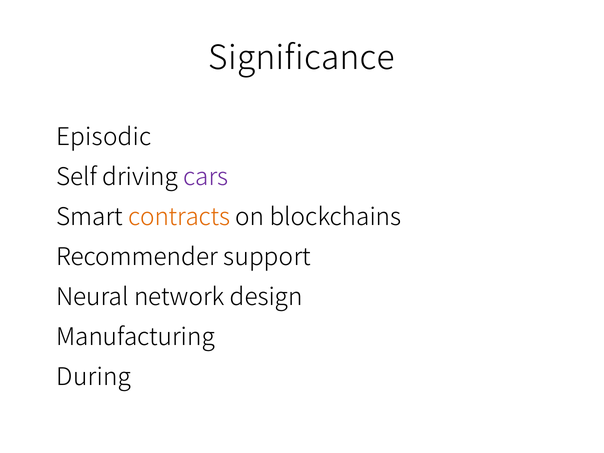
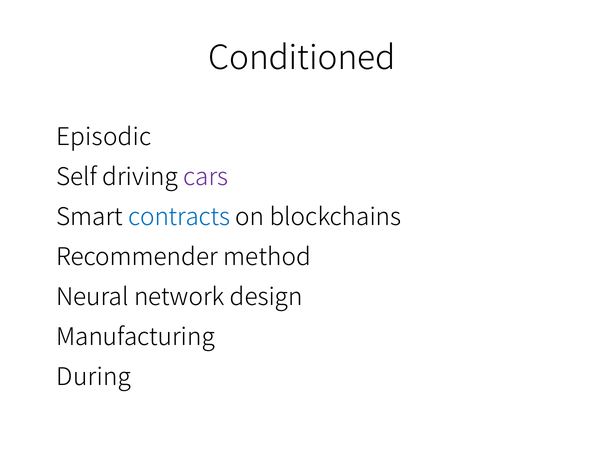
Significance: Significance -> Conditioned (302, 58)
contracts colour: orange -> blue (179, 217)
support: support -> method (267, 257)
